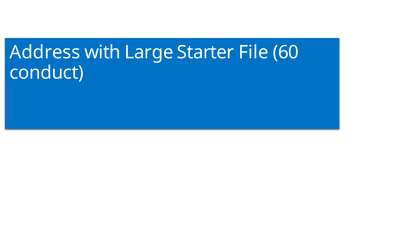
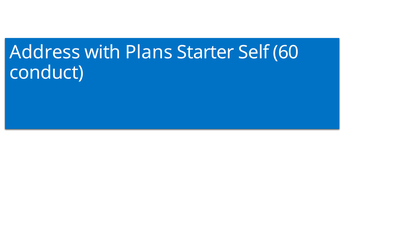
Large: Large -> Plans (149, 52)
File: File -> Self (254, 52)
